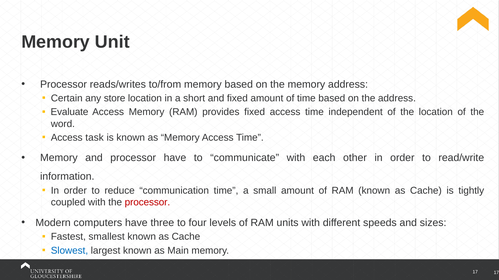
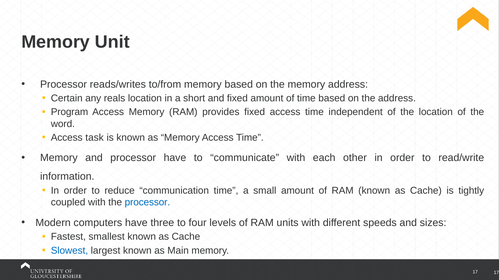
store: store -> reals (115, 99)
Evaluate: Evaluate -> Program (70, 112)
processor colour: red -> blue (147, 203)
